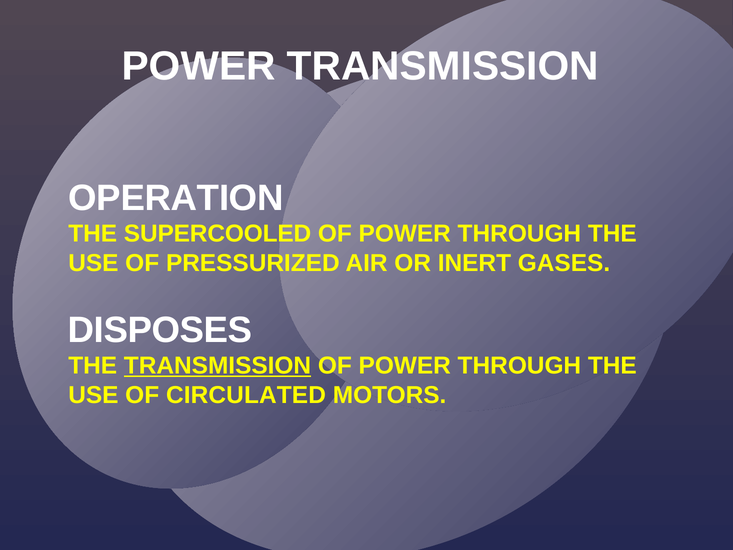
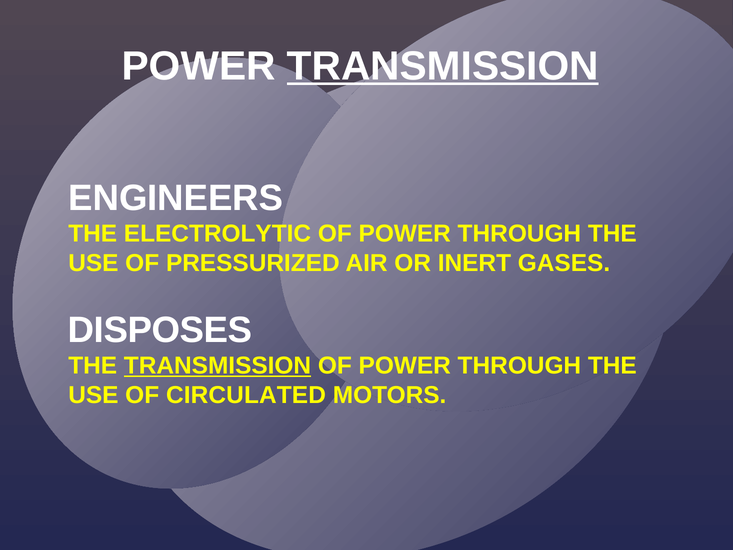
TRANSMISSION underline: none -> present (443, 66)
OPERATION: OPERATION -> ENGINEERS (176, 198)
SUPERCOOLED: SUPERCOOLED -> ELECTROLYTIC (217, 234)
